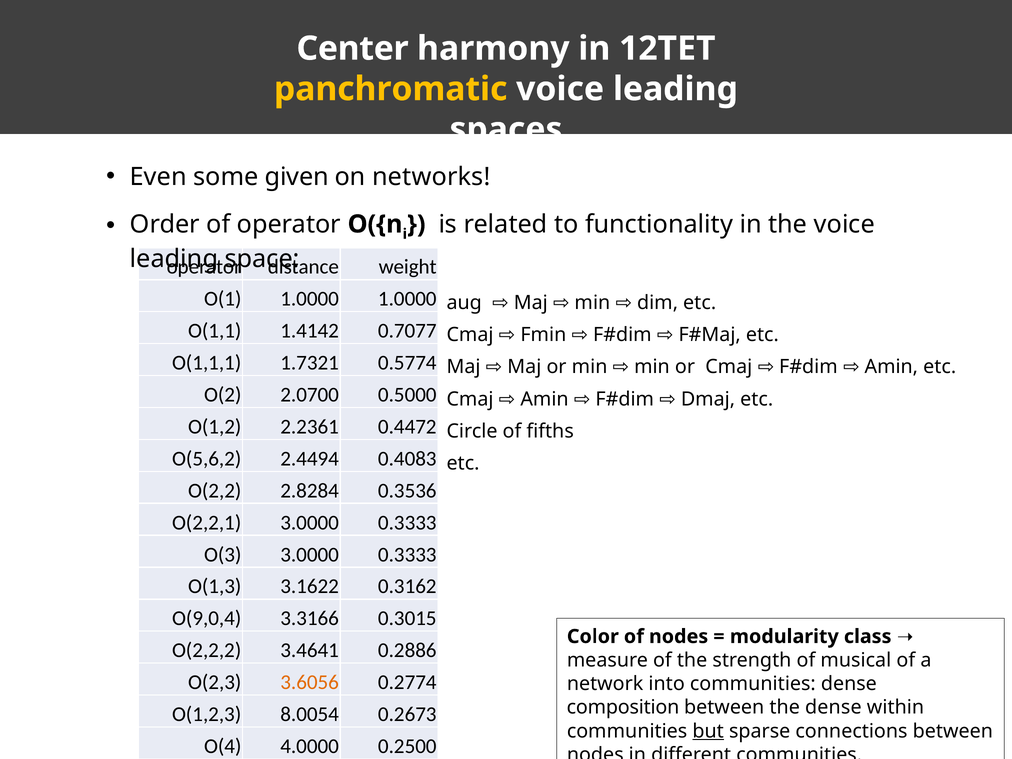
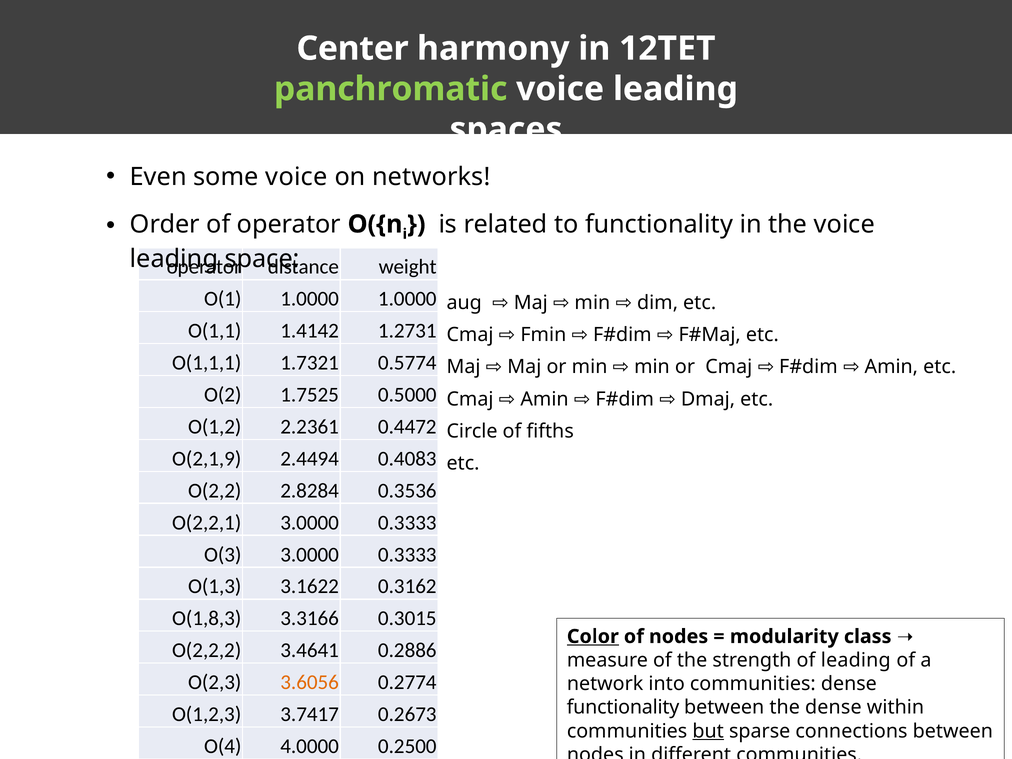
panchromatic colour: yellow -> light green (391, 89)
some given: given -> voice (297, 177)
0.7077: 0.7077 -> 1.2731 (407, 331)
2.0700: 2.0700 -> 1.7525 (310, 395)
O(5,6,2: O(5,6,2 -> O(2,1,9 (207, 459)
O(9,0,4: O(9,0,4 -> O(1,8,3 (207, 618)
Color underline: none -> present (593, 637)
of musical: musical -> leading (856, 660)
composition: composition -> functionality (623, 707)
8.0054: 8.0054 -> 3.7417 (310, 714)
